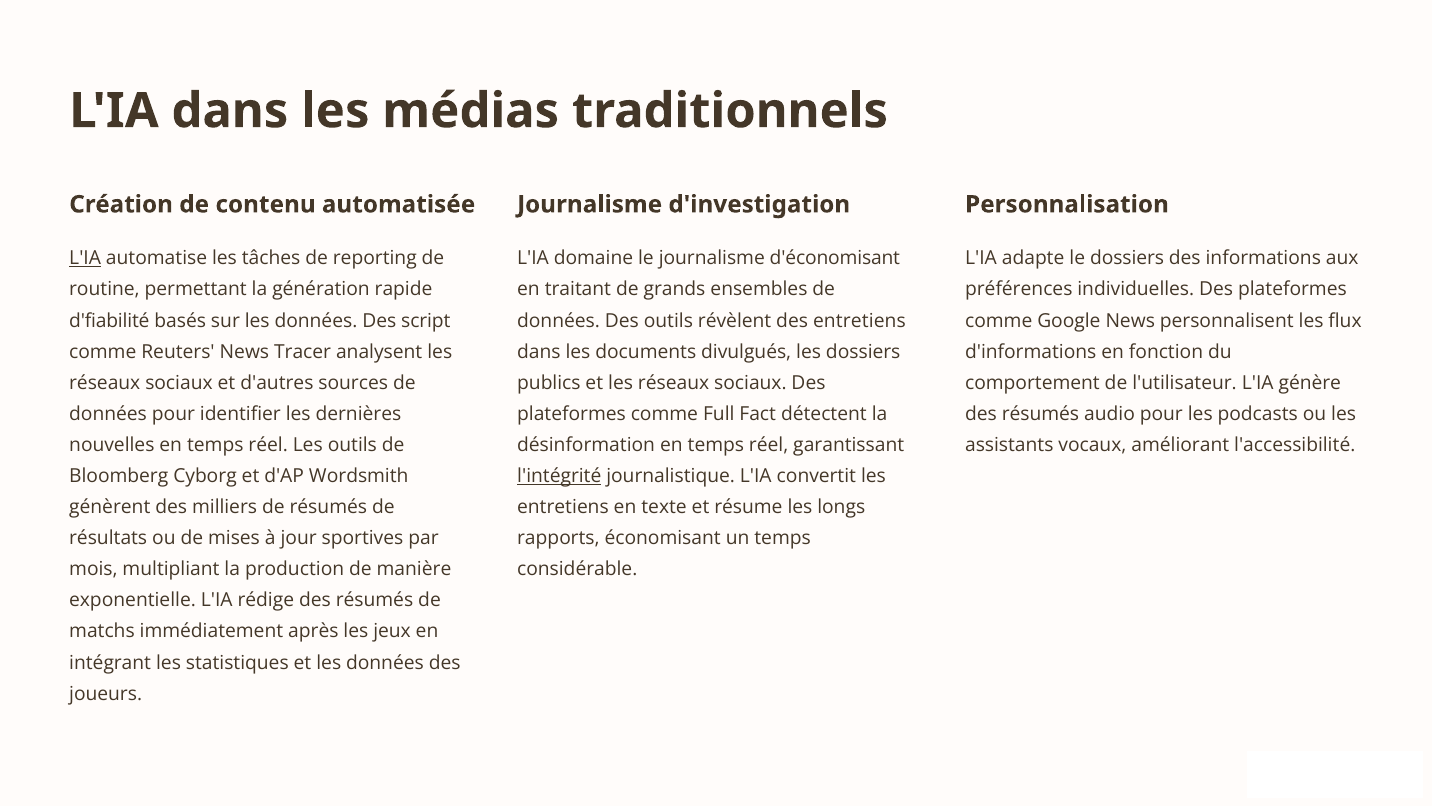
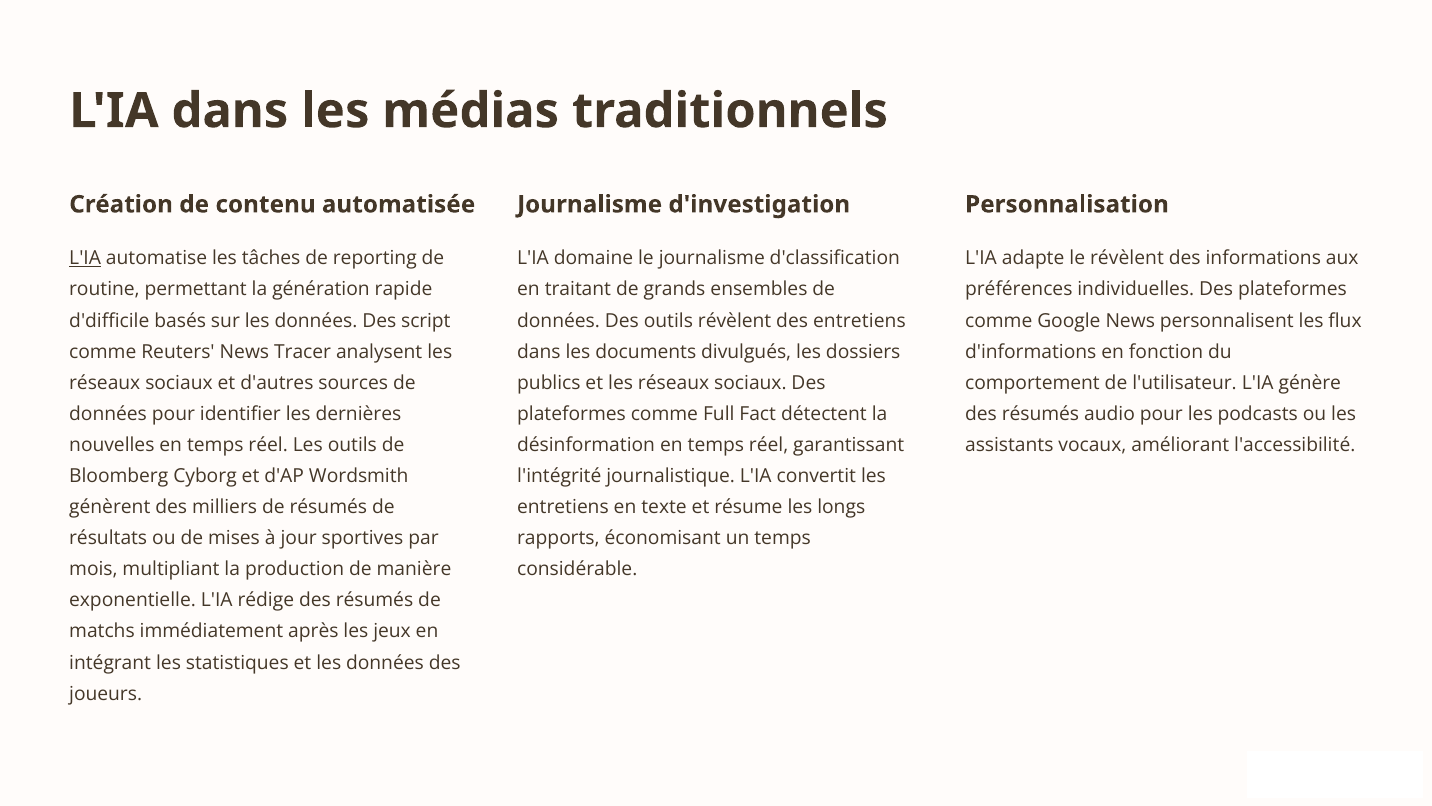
d'économisant: d'économisant -> d'classification (835, 258)
le dossiers: dossiers -> révèlent (1127, 258)
d'fiabilité: d'fiabilité -> d'difficile (109, 320)
l'intégrité underline: present -> none (559, 476)
